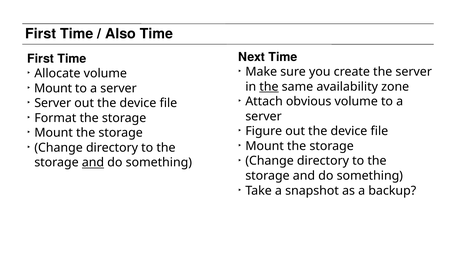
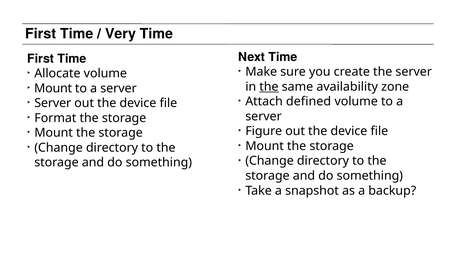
Also: Also -> Very (121, 34)
obvious: obvious -> defined (309, 102)
and underline: present -> none (93, 163)
